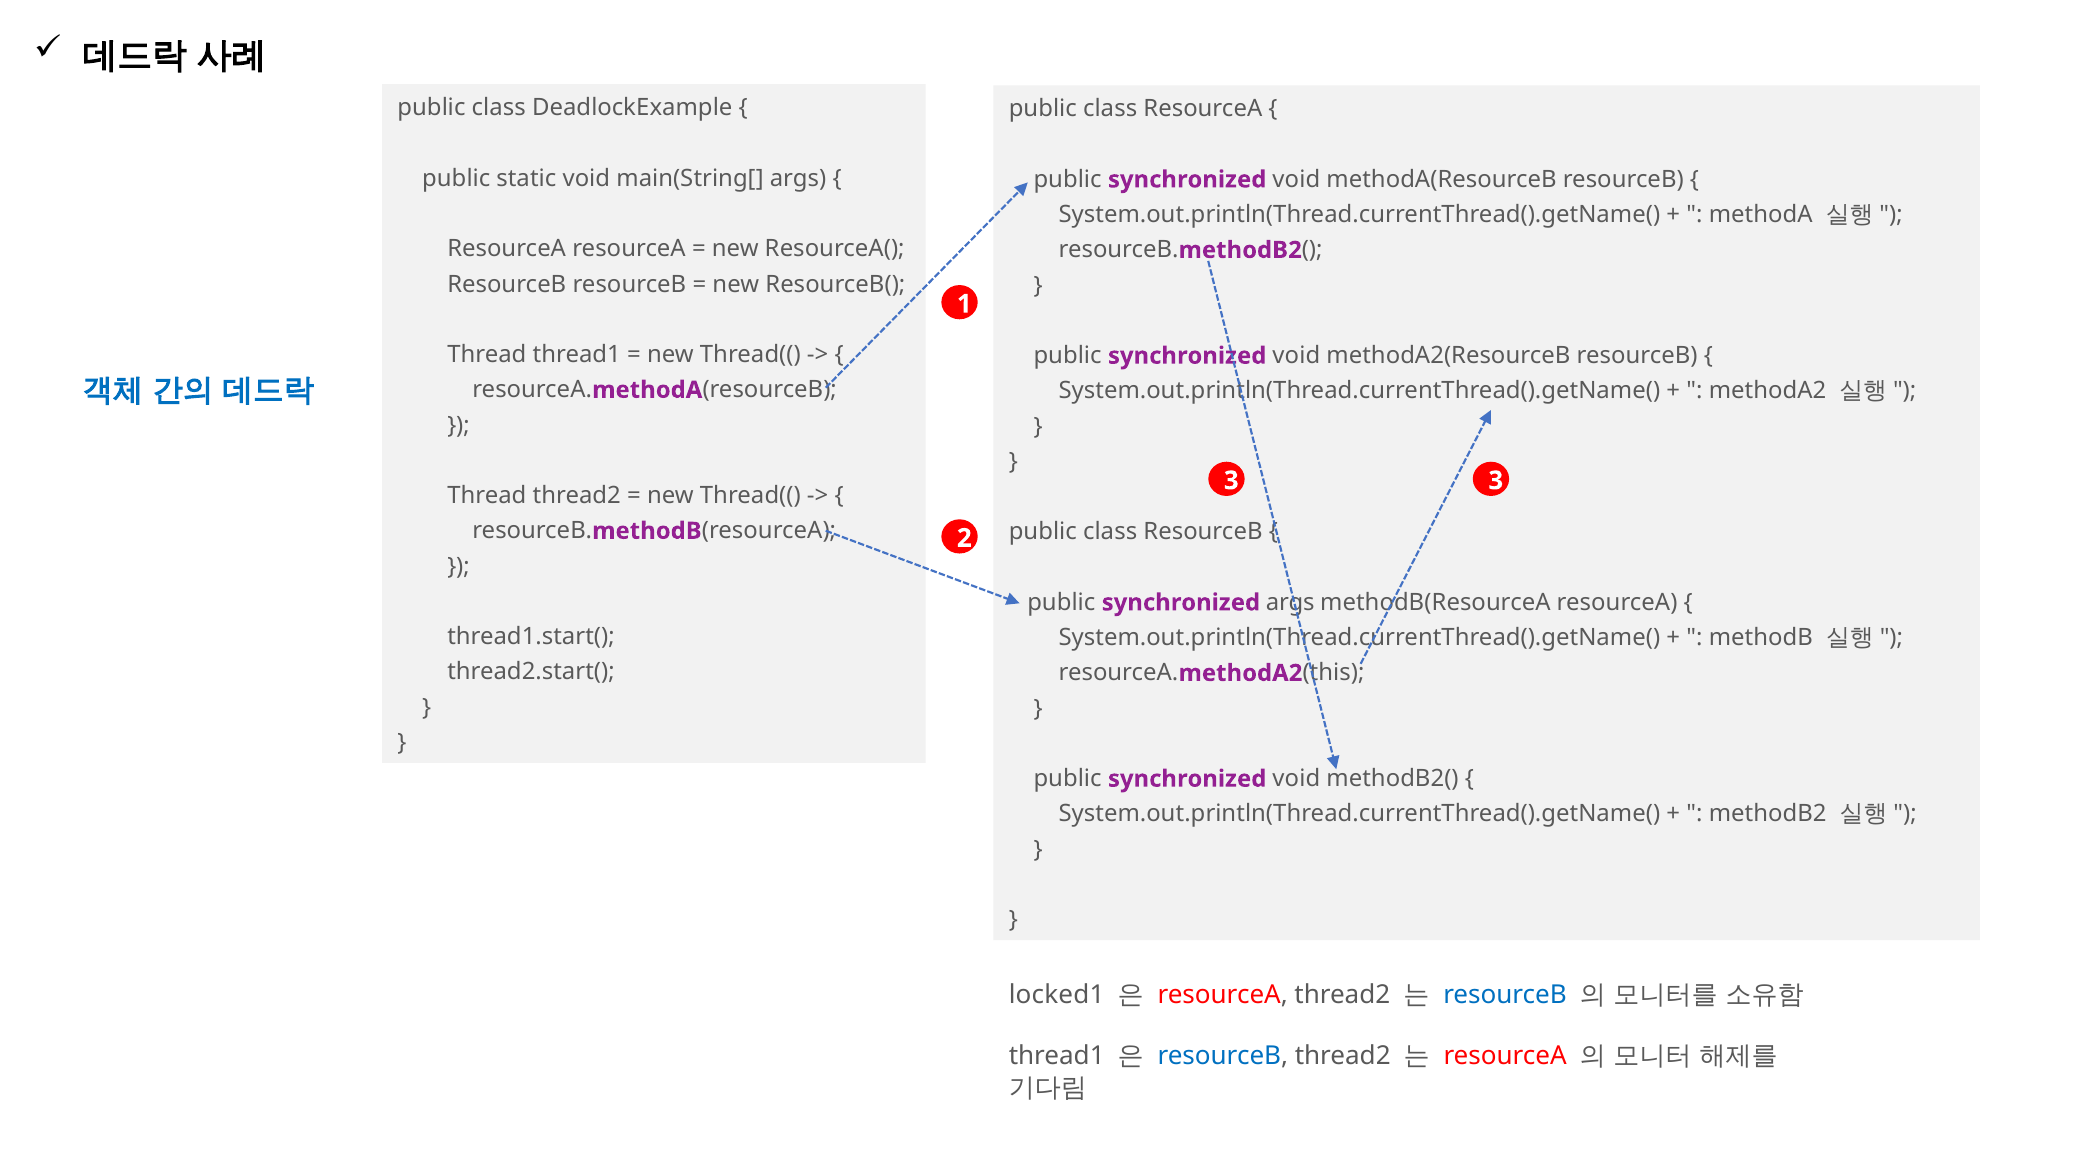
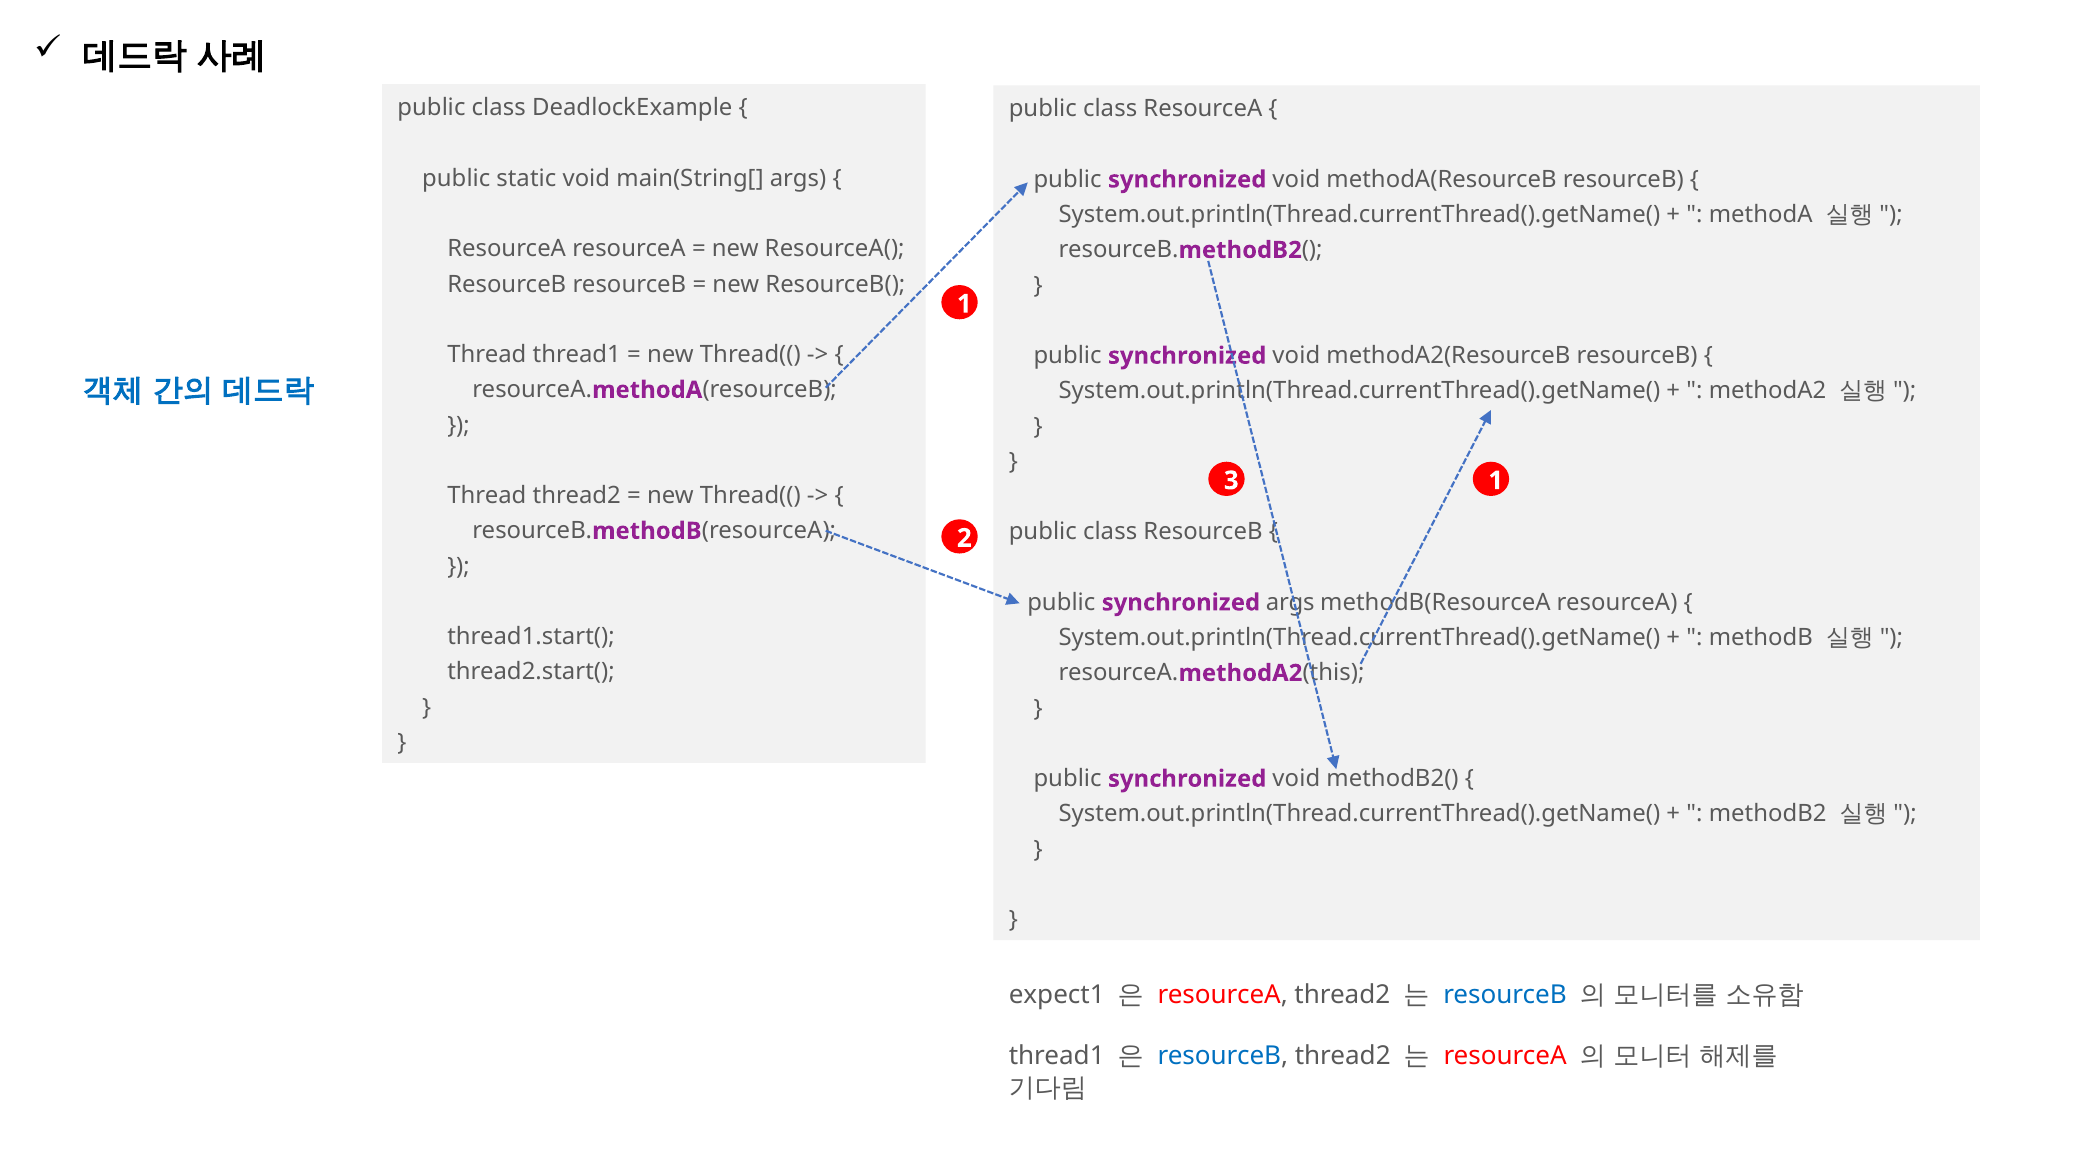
3 3: 3 -> 1 (1496, 480)
locked1: locked1 -> expect1 (1057, 994)
